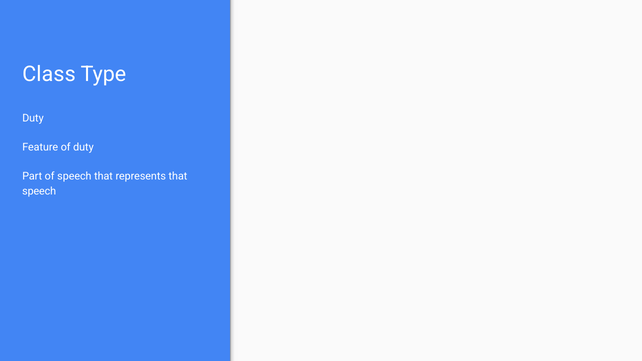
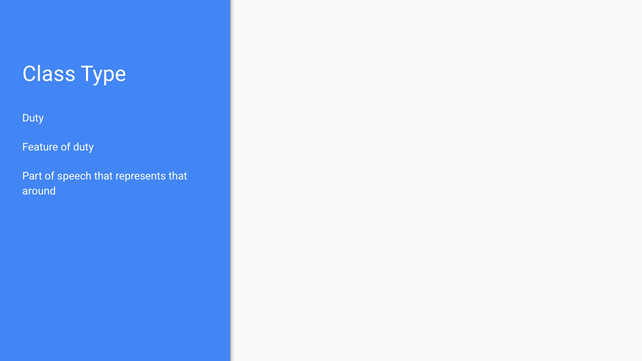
speech: speech -> around (39, 191)
